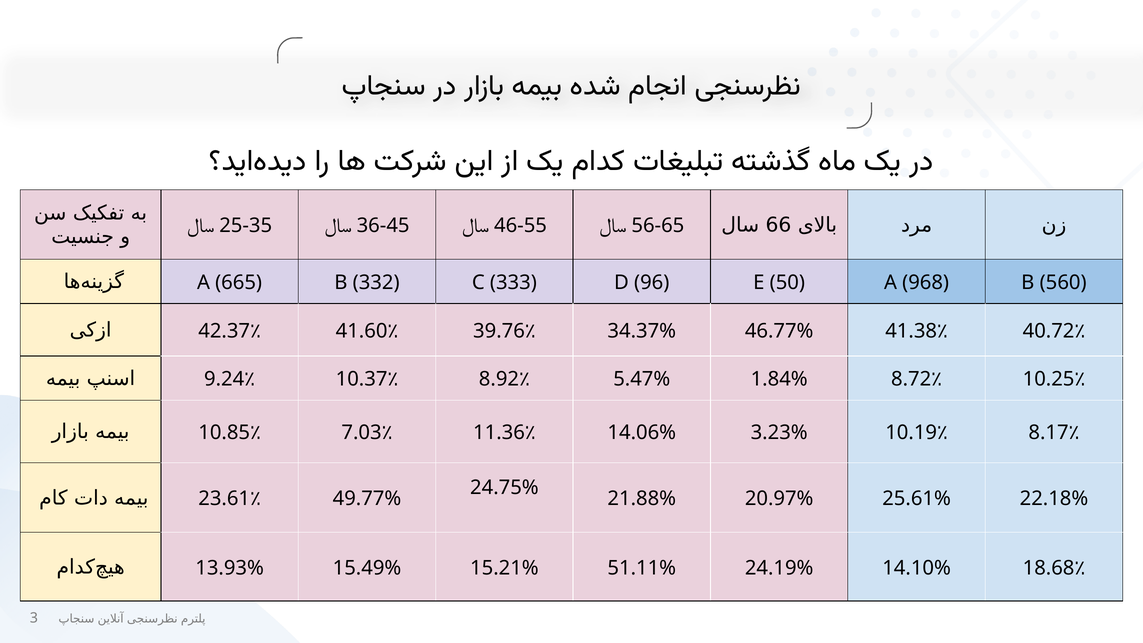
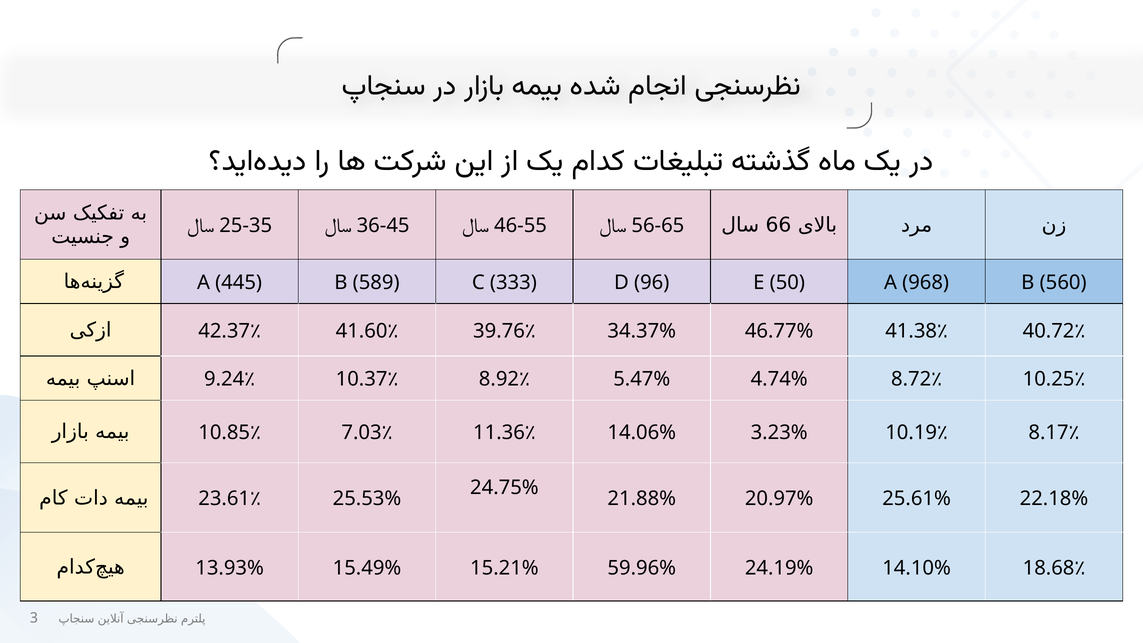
665: 665 -> 445 (239, 283)
332: 332 -> 589 (376, 283)
1.84%: 1.84% -> 4.74% (779, 379)
49.77%: 49.77% -> 25.53% (367, 499)
51.11%: 51.11% -> 59.96% (642, 568)
